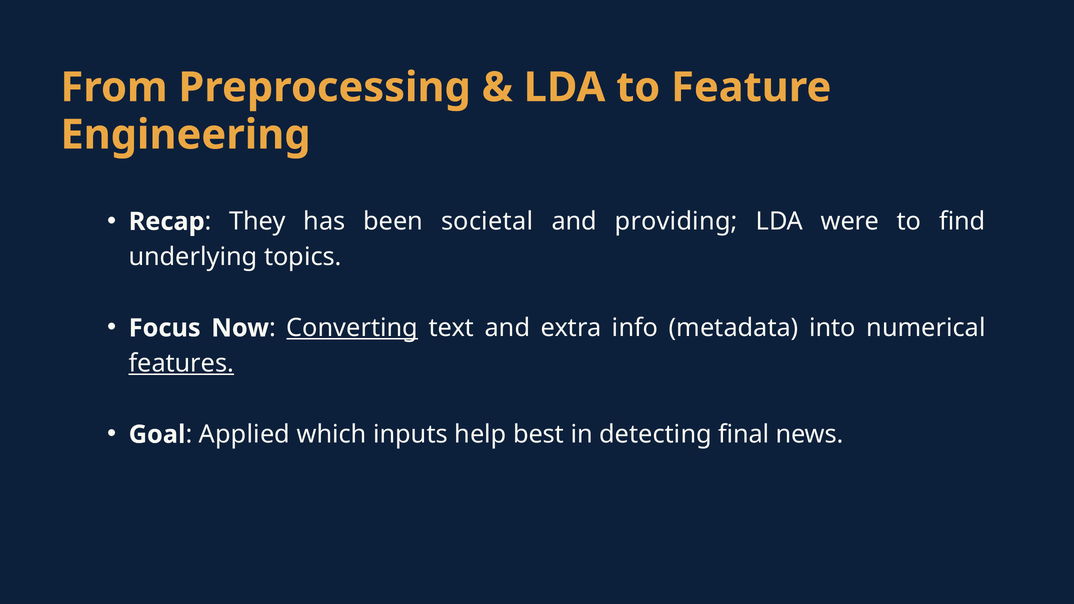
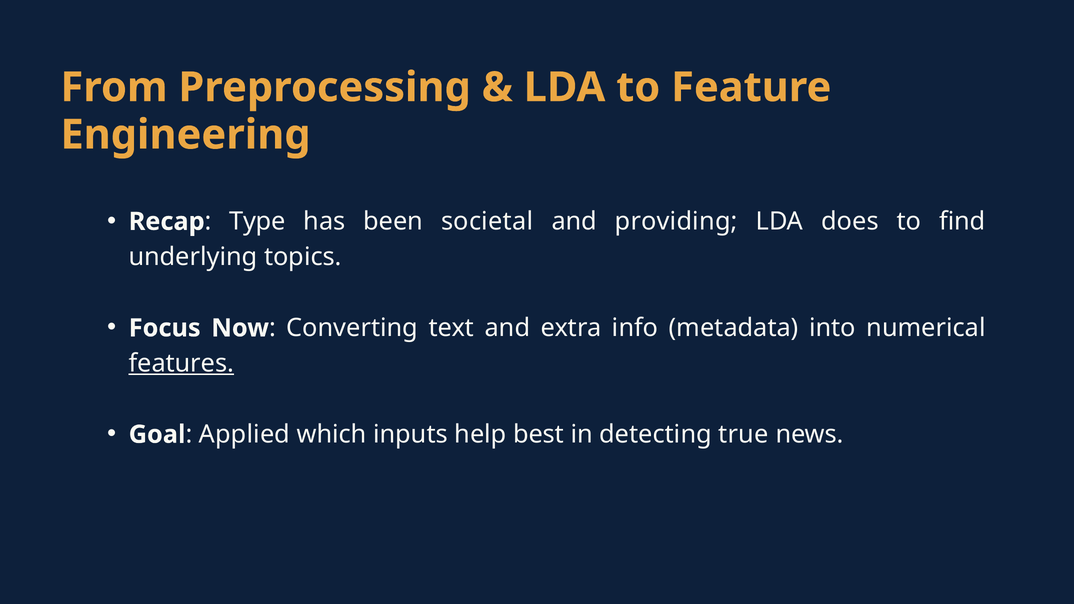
They: They -> Type (257, 222)
were: were -> does (850, 222)
Converting underline: present -> none (352, 328)
final: final -> true (743, 435)
